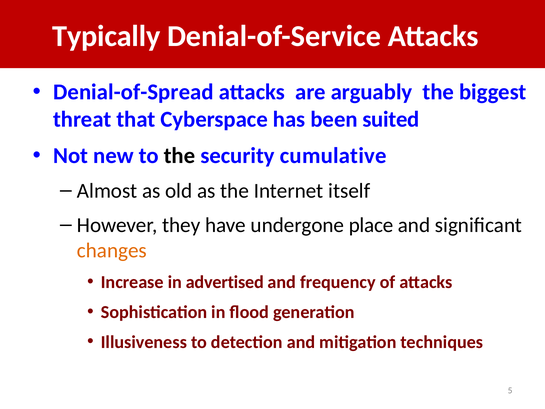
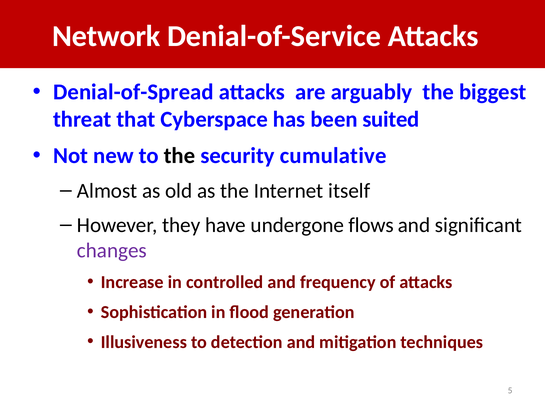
Typically: Typically -> Network (106, 36)
place: place -> flows (371, 225)
changes colour: orange -> purple (112, 250)
advertised: advertised -> controlled (225, 282)
